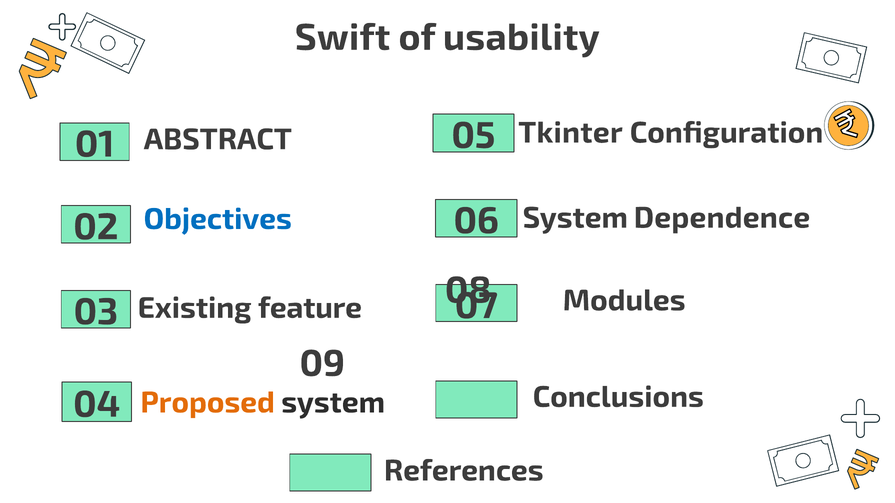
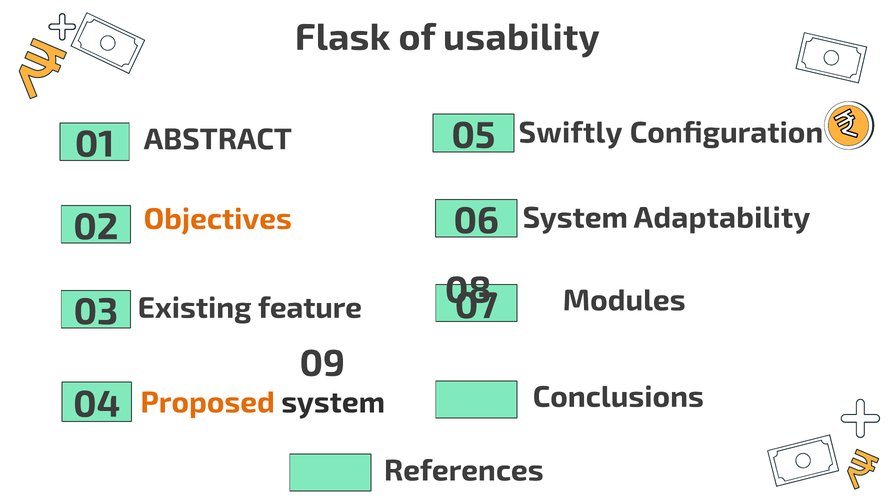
Swift: Swift -> Flask (343, 38)
Tkinter: Tkinter -> Swiftly (570, 133)
Dependence: Dependence -> Adaptability (722, 218)
Objectives colour: blue -> orange (218, 219)
